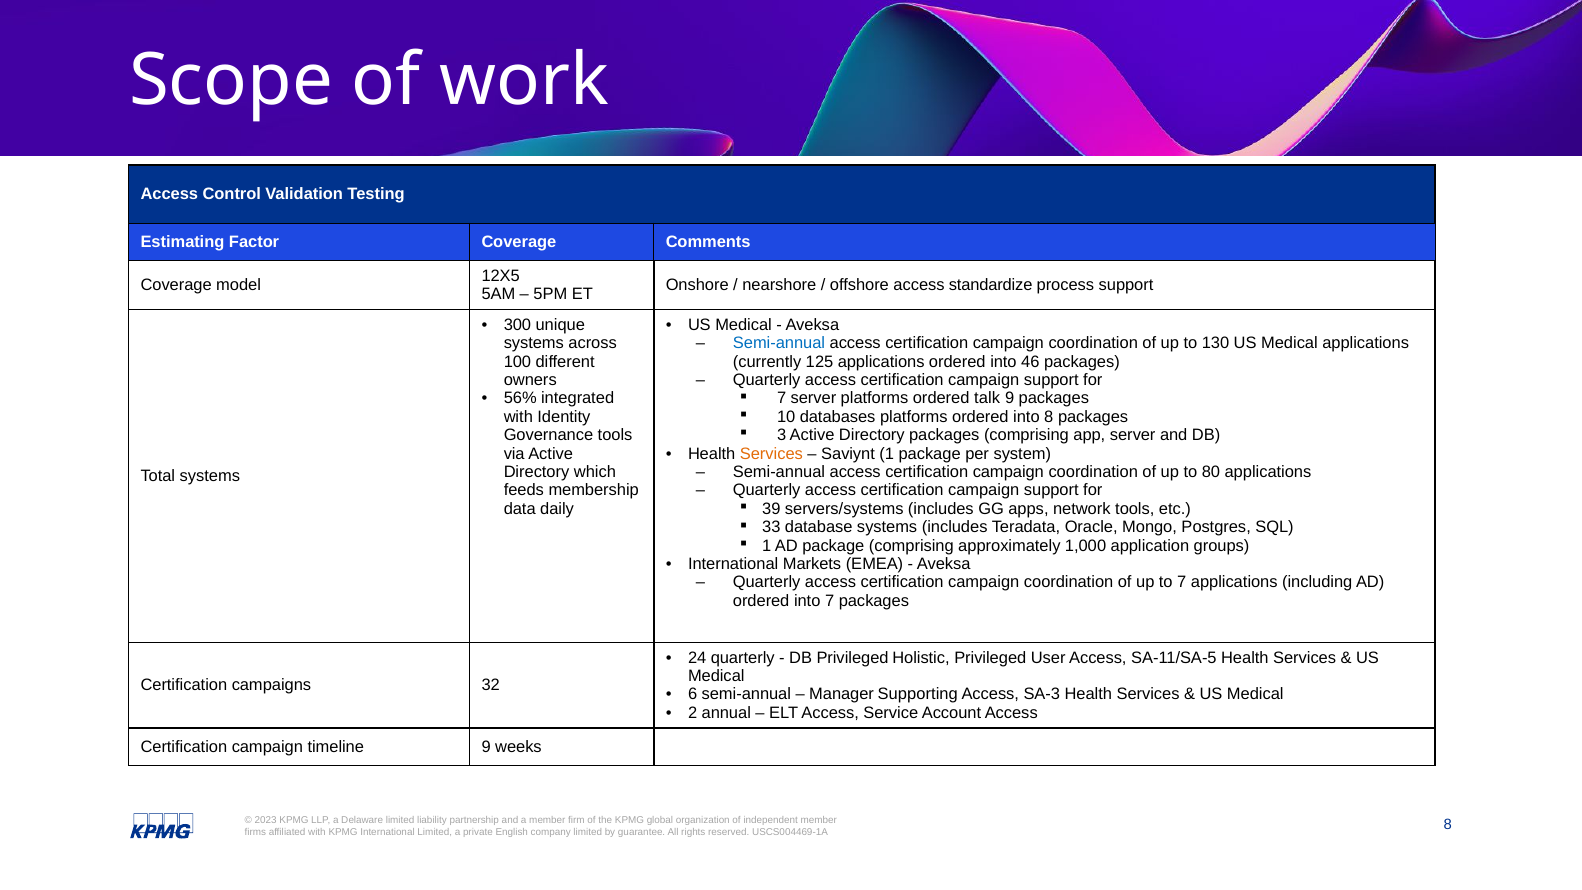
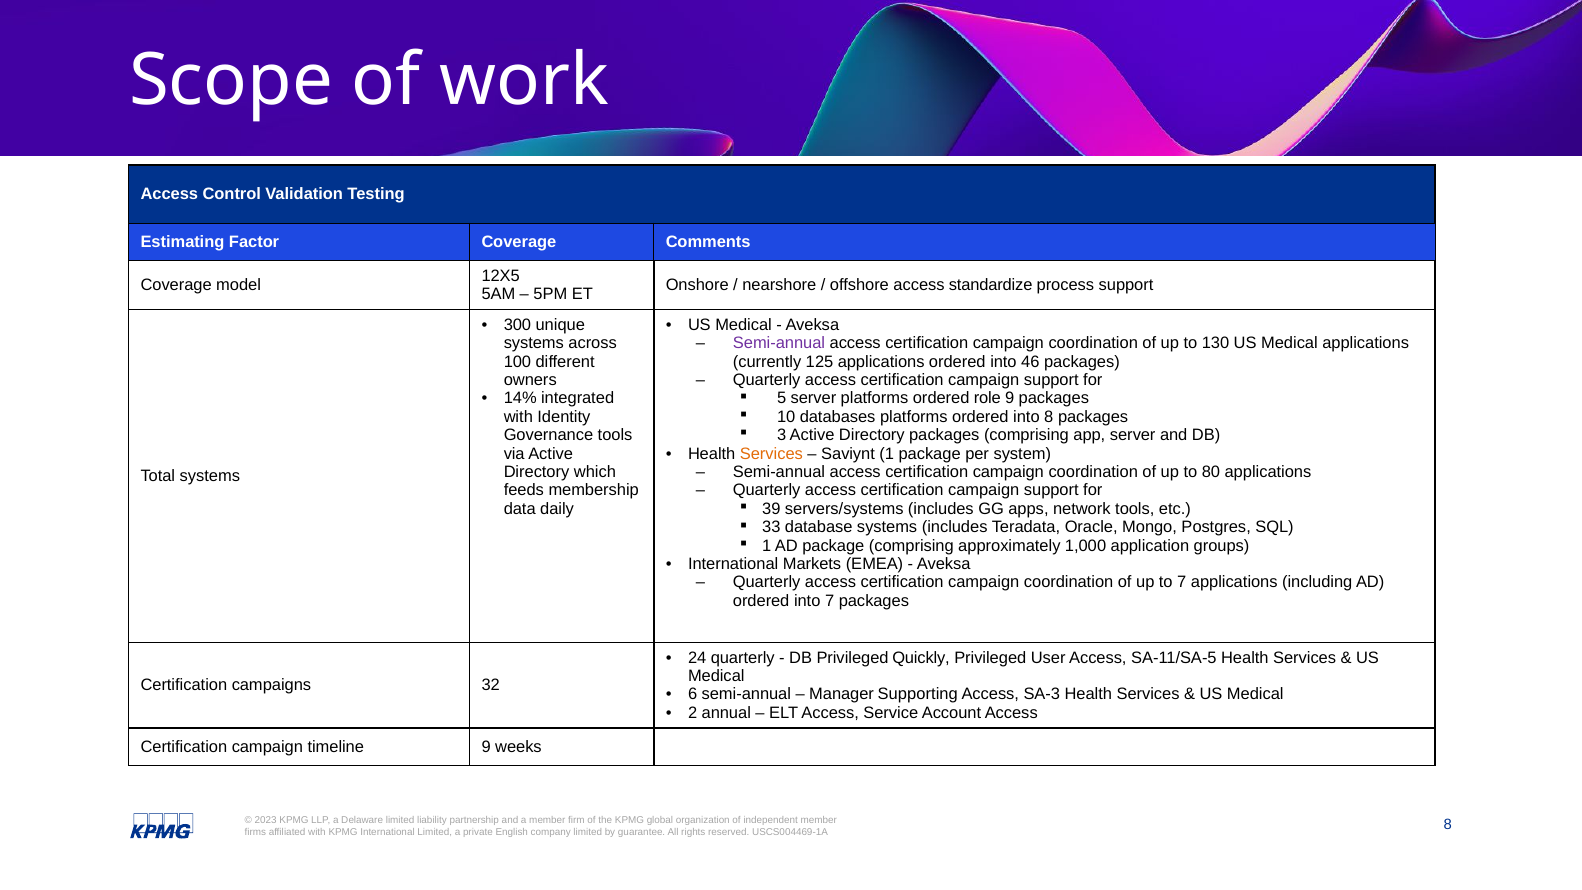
Semi-annual colour: blue -> purple (779, 343)
7: 7 -> 5 (782, 398)
talk: talk -> role (987, 398)
56%: 56% -> 14% (520, 398)
Holistic: Holistic -> Quickly (921, 658)
